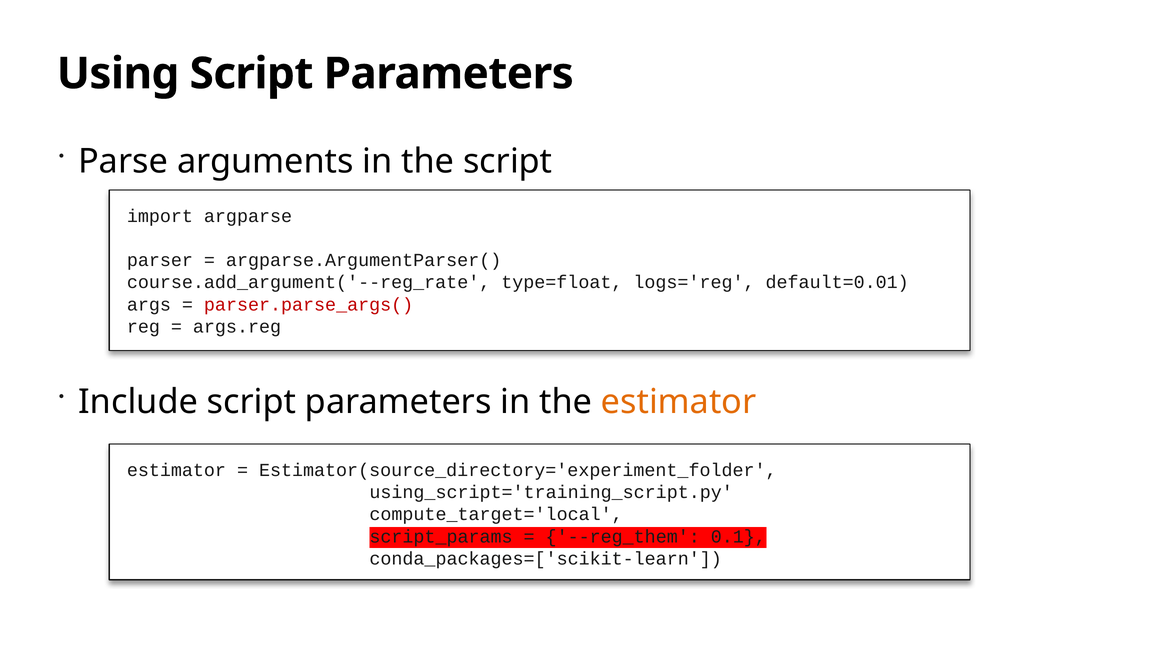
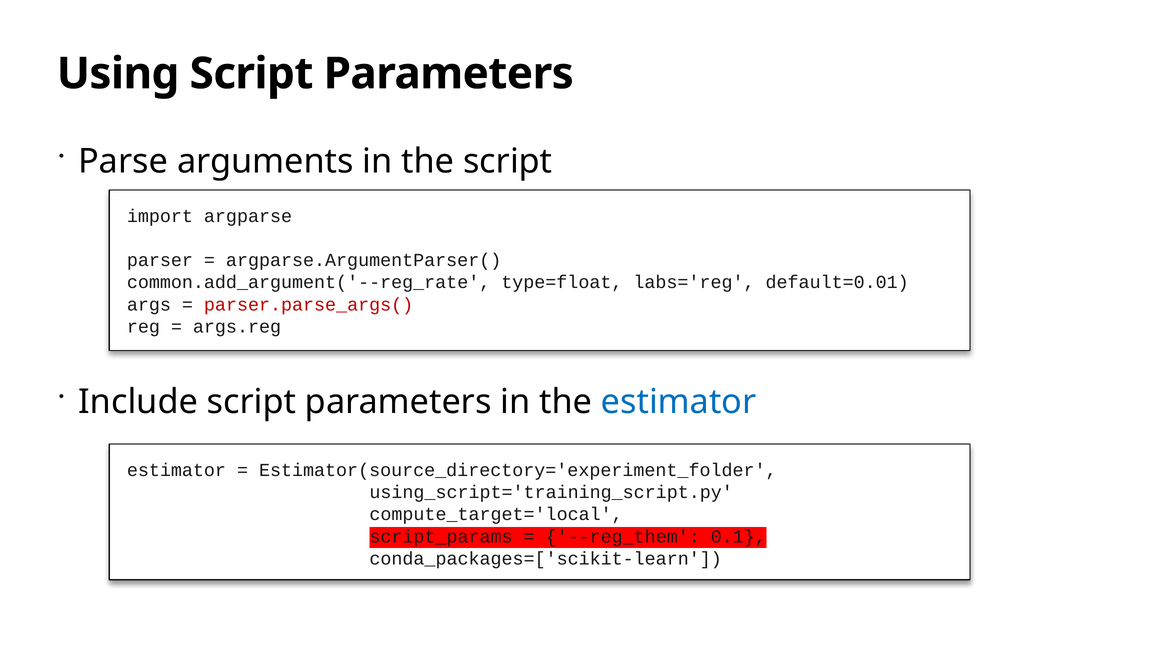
course.add_argument('--reg_rate: course.add_argument('--reg_rate -> common.add_argument('--reg_rate (309, 282)
logs='reg: logs='reg -> labs='reg (694, 282)
estimator colour: orange -> blue (679, 402)
